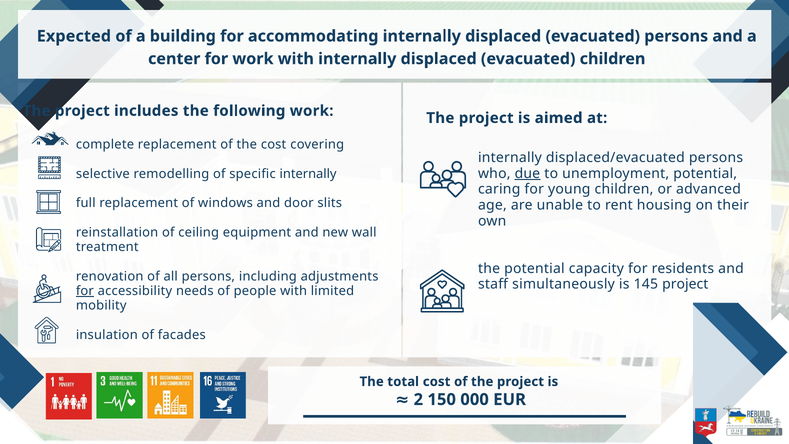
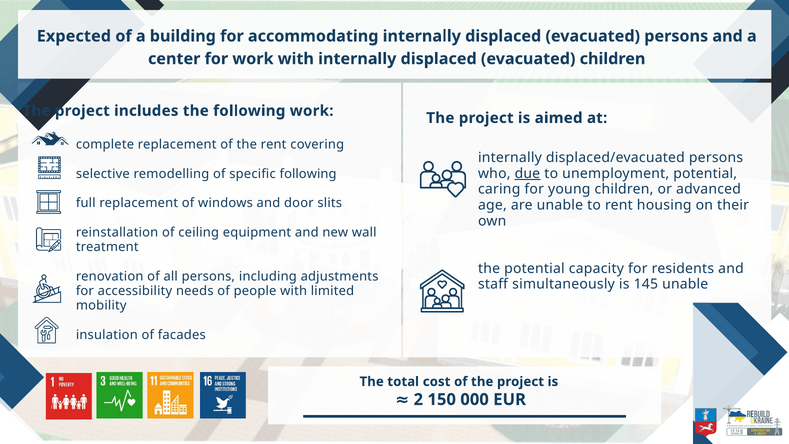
the cost: cost -> rent (274, 145)
specific internally: internally -> following (308, 174)
145 project: project -> unable (685, 284)
for underline: present -> none (85, 291)
